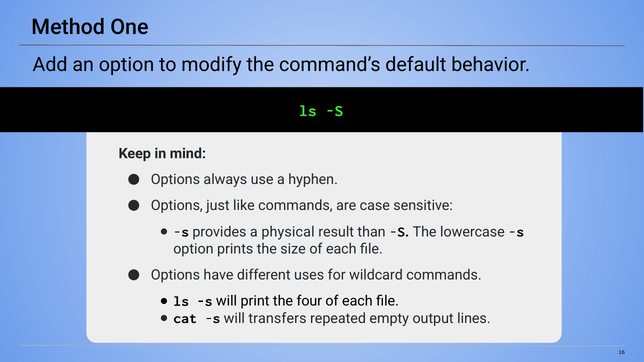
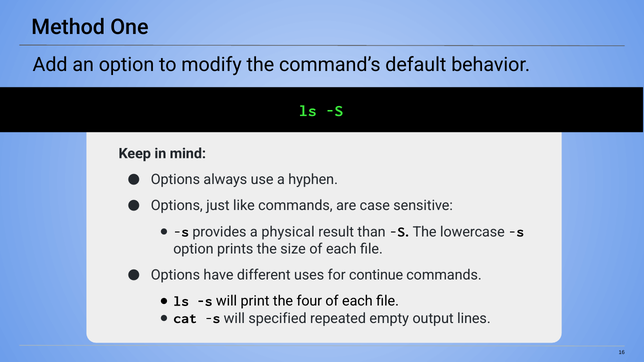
wildcard: wildcard -> continue (376, 275)
transfers: transfers -> specified (278, 319)
